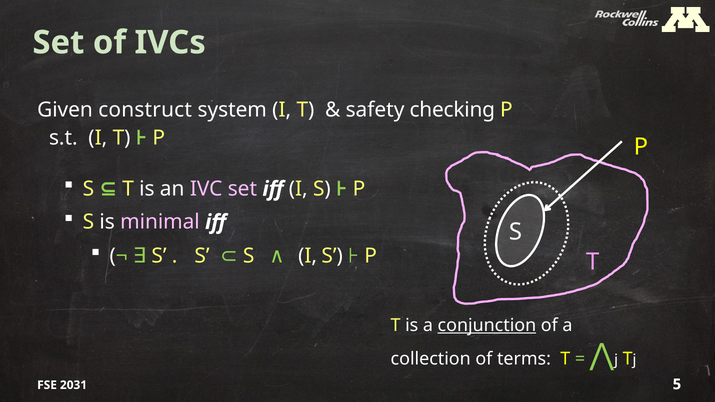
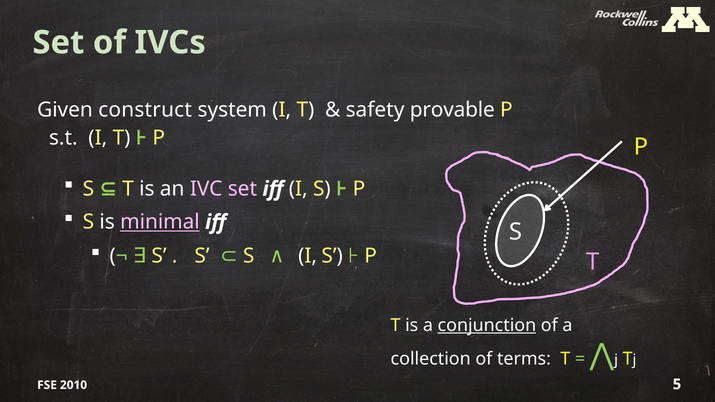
checking: checking -> provable (452, 110)
minimal underline: none -> present (160, 222)
2031: 2031 -> 2010 (74, 385)
